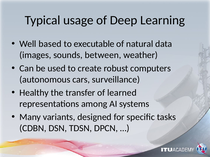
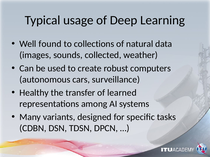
based: based -> found (50, 44)
executable: executable -> collections (94, 44)
between: between -> collected (103, 55)
